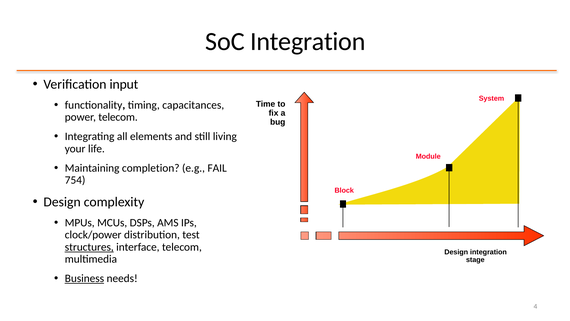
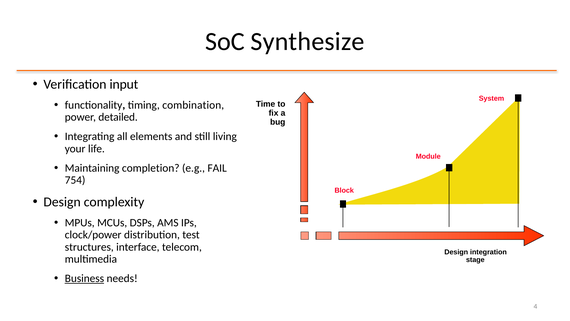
SoC Integration: Integration -> Synthesize (308, 41)
capacitances: capacitances -> combination (193, 105)
power telecom: telecom -> detailed (118, 117)
structures underline: present -> none (89, 247)
